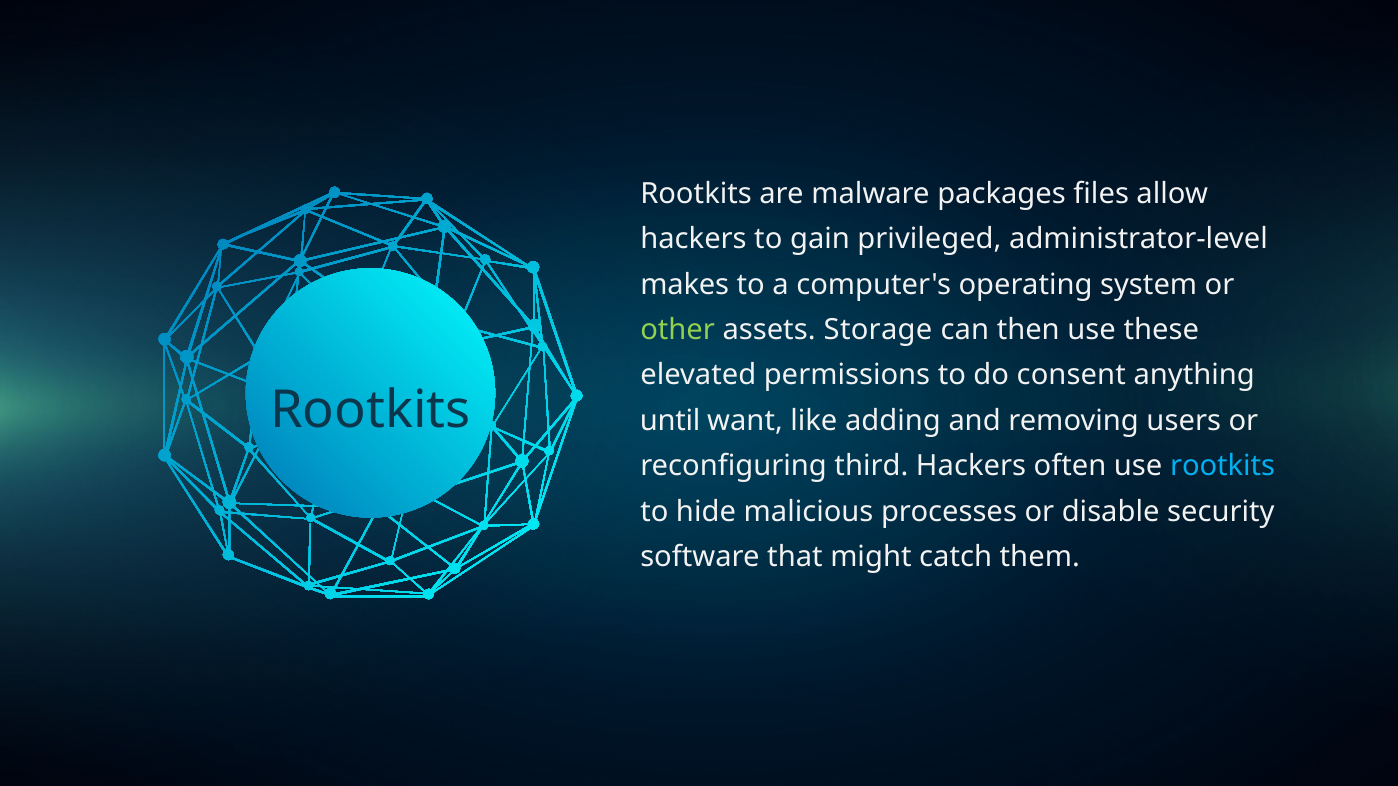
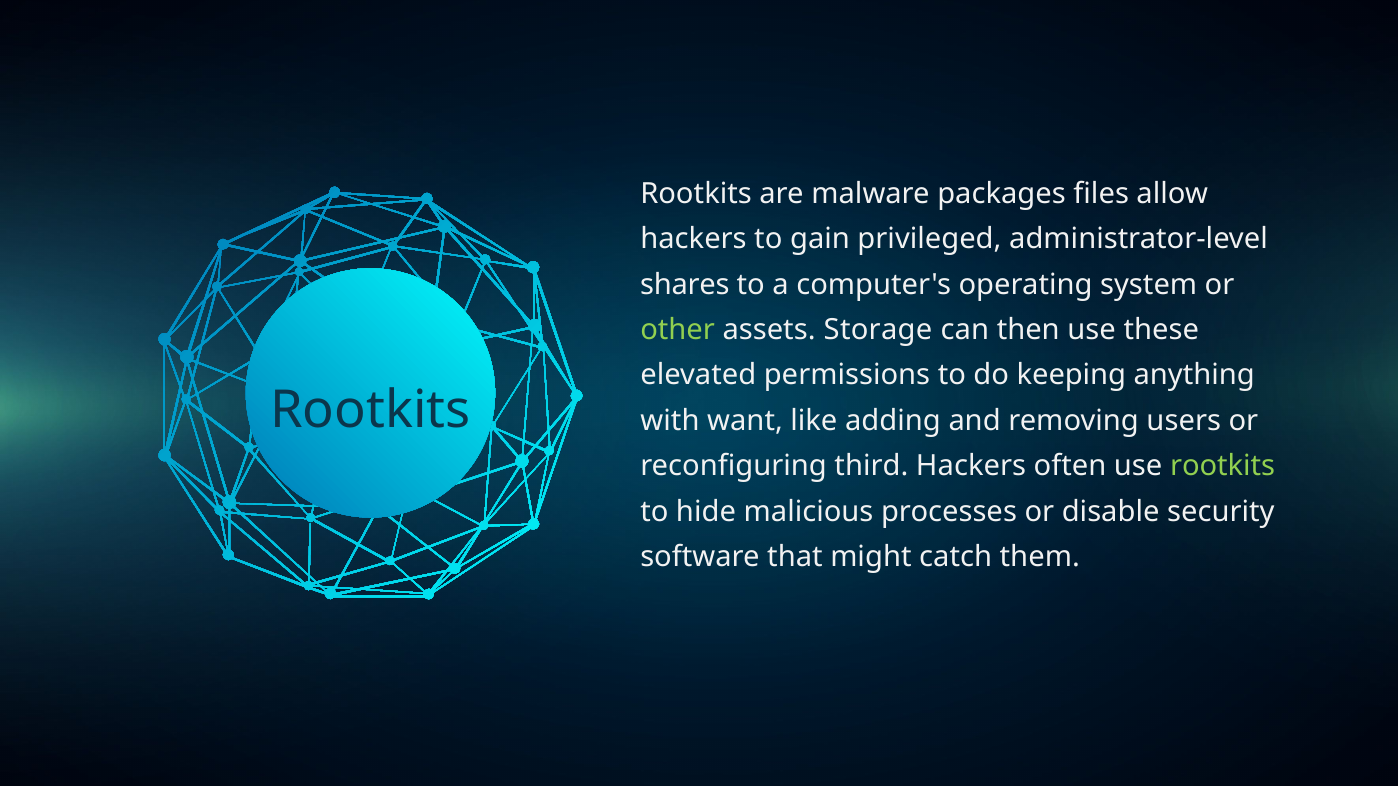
makes: makes -> shares (685, 285)
consent: consent -> keeping (1071, 375)
until: until -> with (670, 421)
rootkits colour: light blue -> light green (1223, 466)
